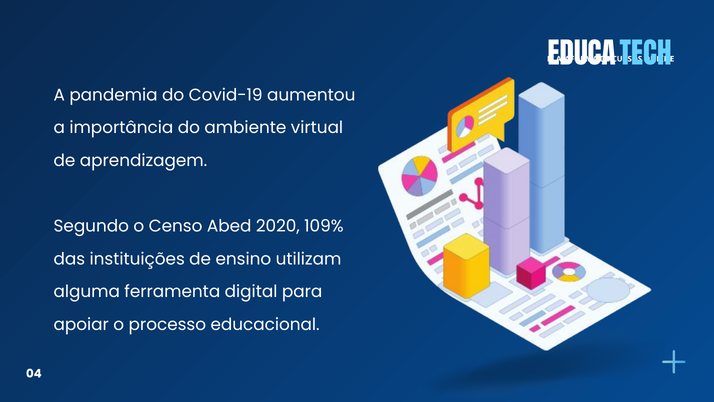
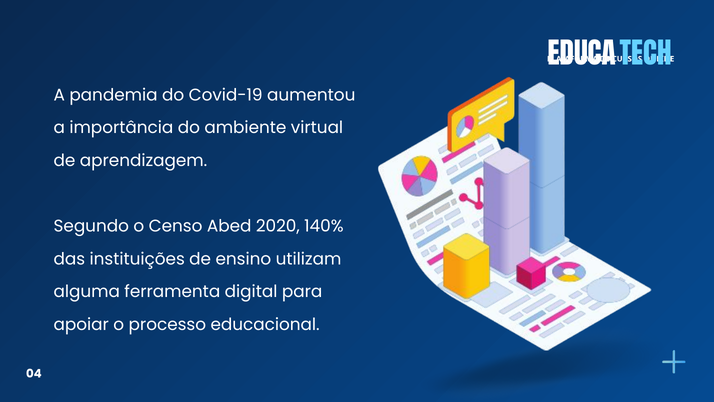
109%: 109% -> 140% (324, 226)
